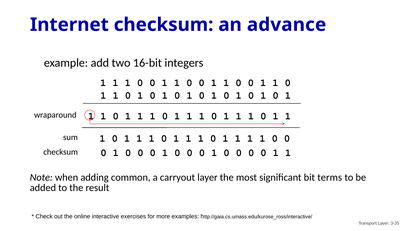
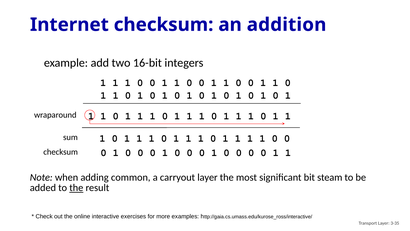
advance: advance -> addition (287, 25)
terms: terms -> steam (330, 177)
the underline: none -> present (76, 187)
